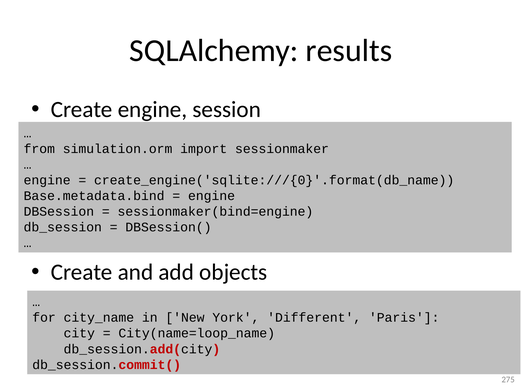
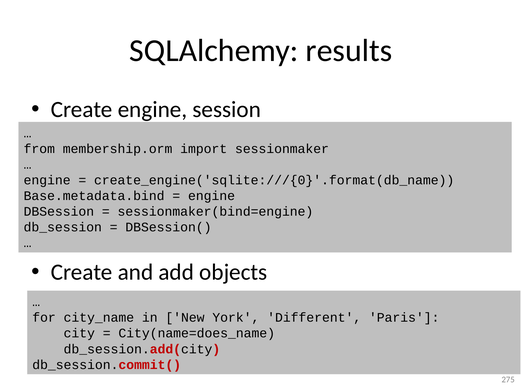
simulation.orm: simulation.orm -> membership.orm (118, 149)
City(name=loop_name: City(name=loop_name -> City(name=does_name (197, 333)
